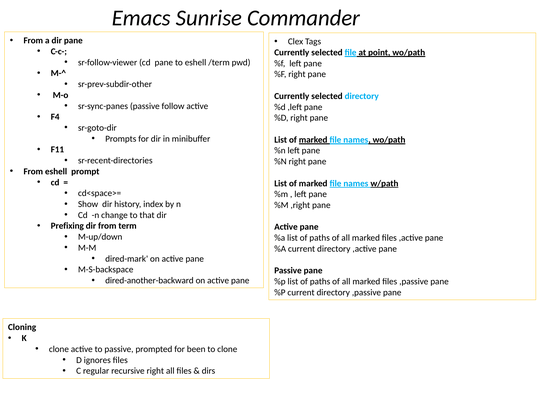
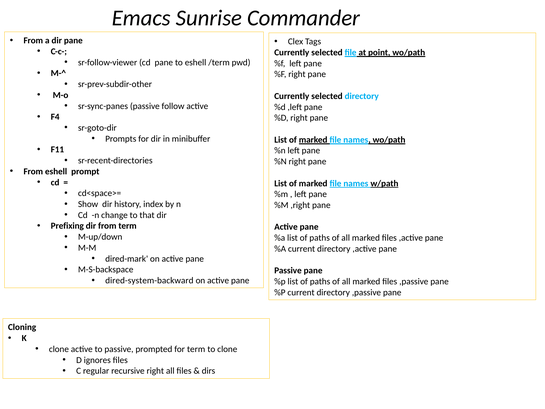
dired-another-backward: dired-another-backward -> dired-system-backward (149, 280)
for been: been -> term (196, 349)
